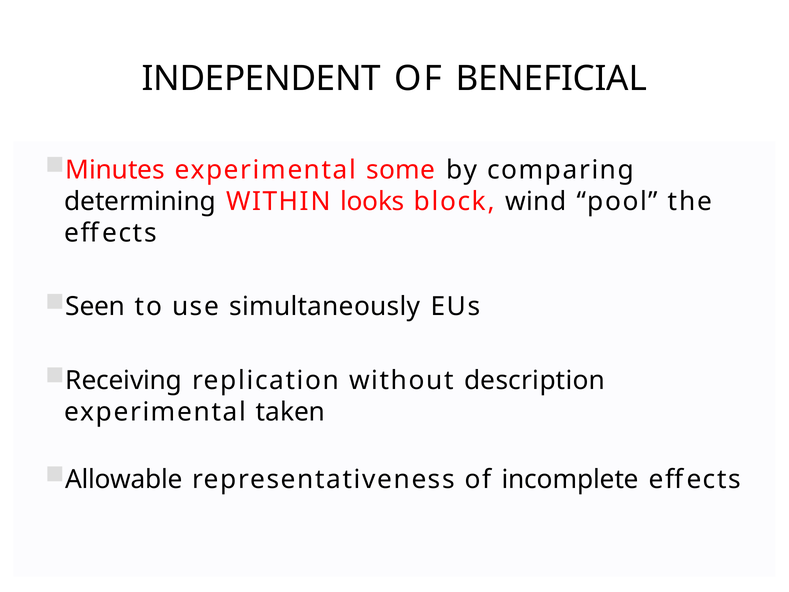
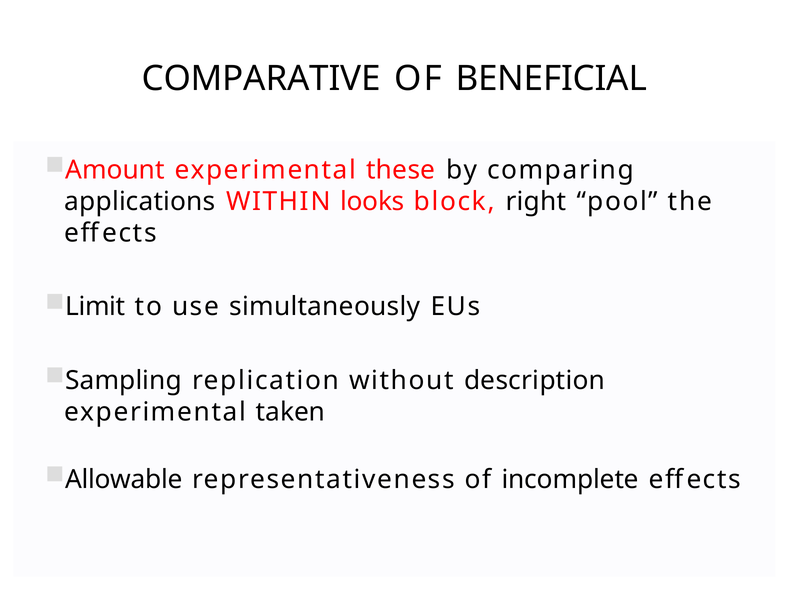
INDEPENDENT: INDEPENDENT -> COMPARATIVE (261, 79)
Minutes: Minutes -> Amount (115, 170)
some: some -> these (401, 170)
determining: determining -> applications (140, 201)
wind: wind -> right (536, 201)
Seen: Seen -> Limit (95, 307)
Receiving: Receiving -> Sampling (124, 380)
